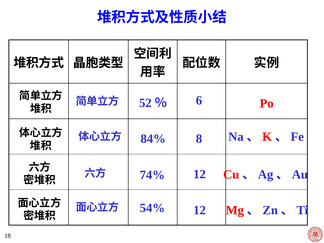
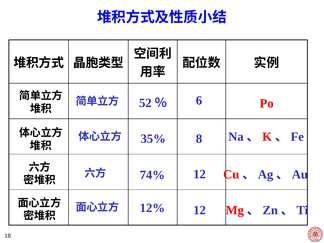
84%: 84% -> 35% (153, 139)
54%: 54% -> 12% (152, 208)
